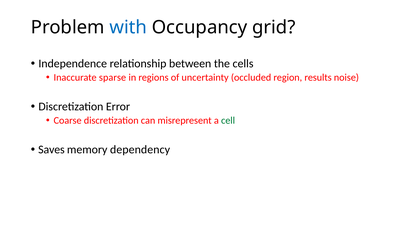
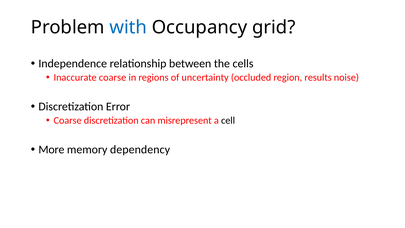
Inaccurate sparse: sparse -> coarse (113, 77)
cell colour: green -> black (228, 121)
Saves: Saves -> More (51, 150)
